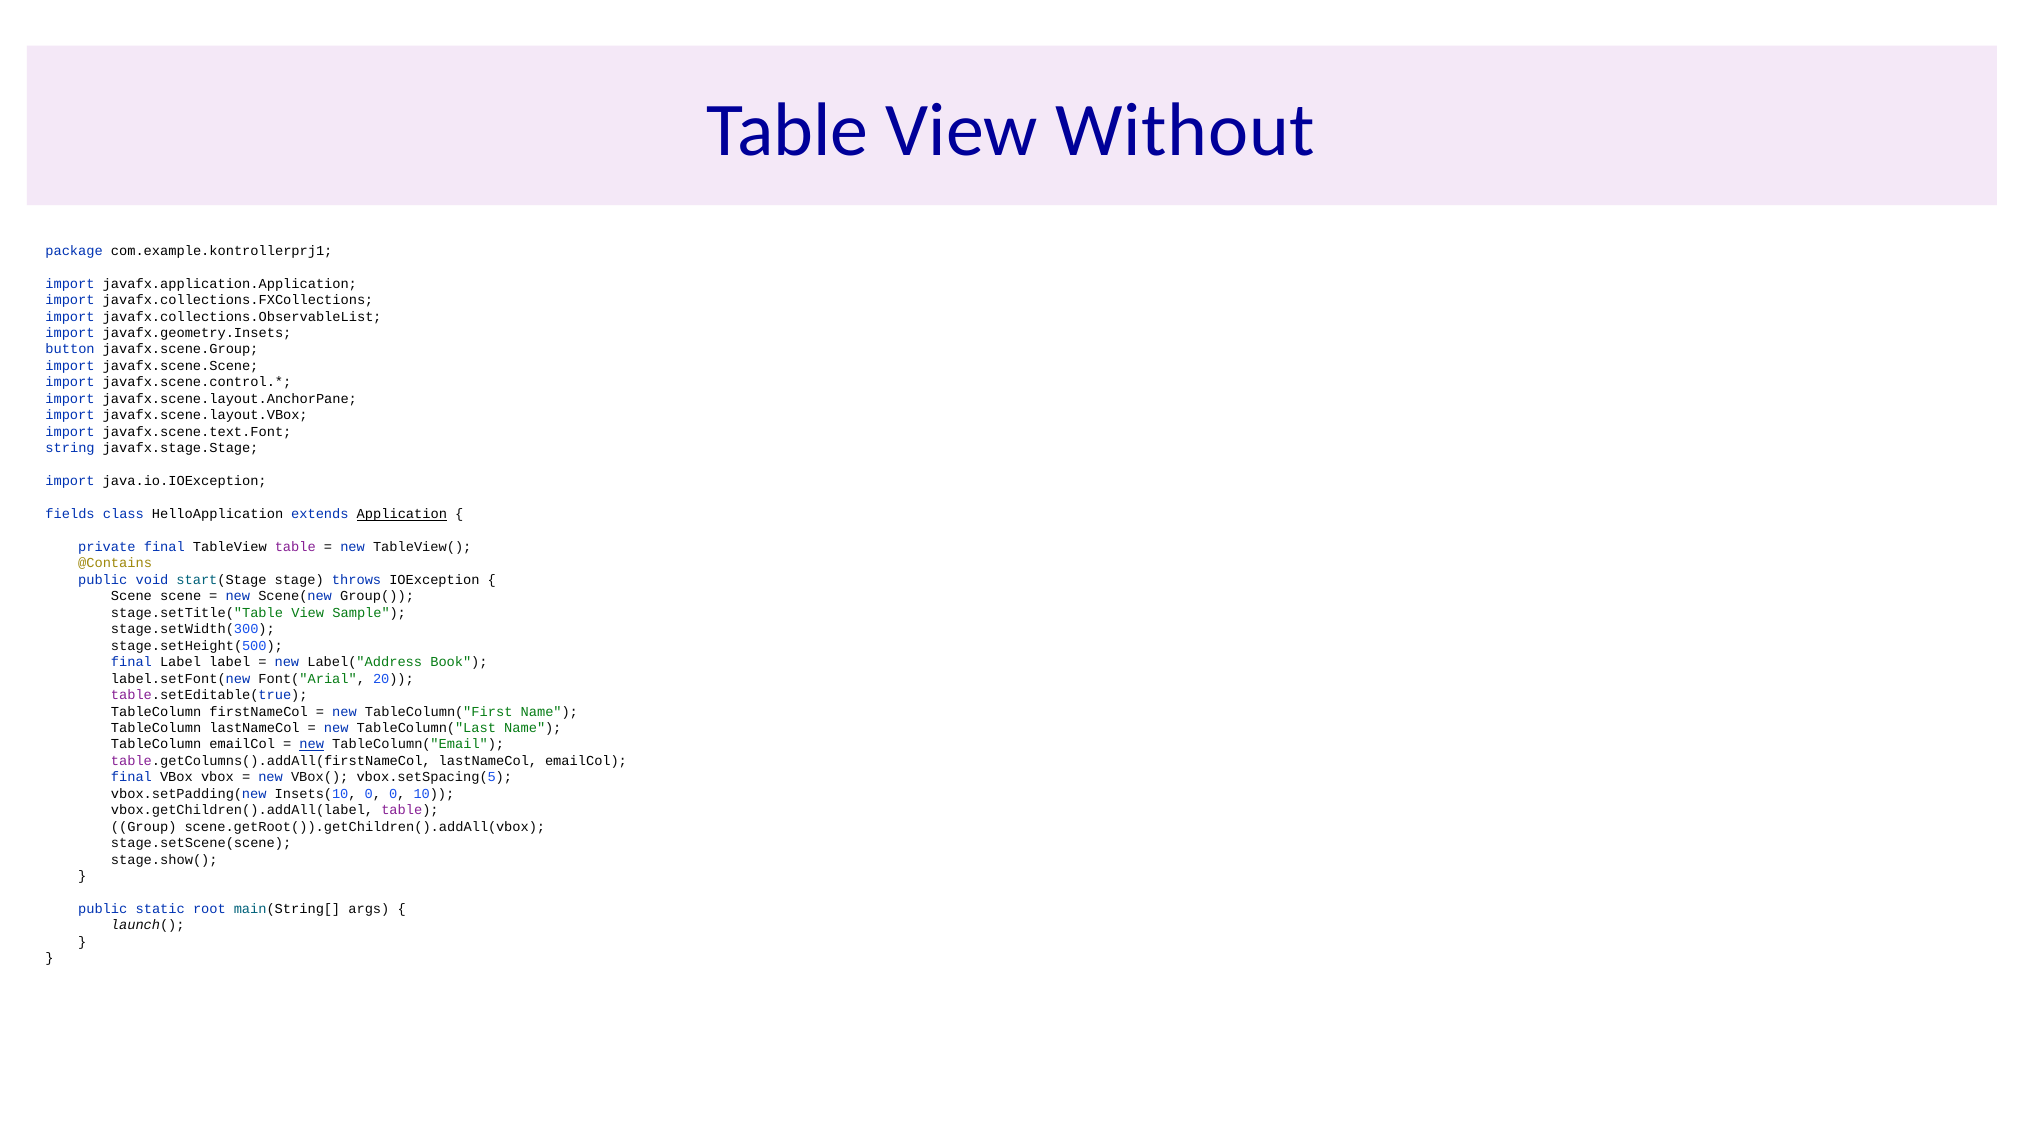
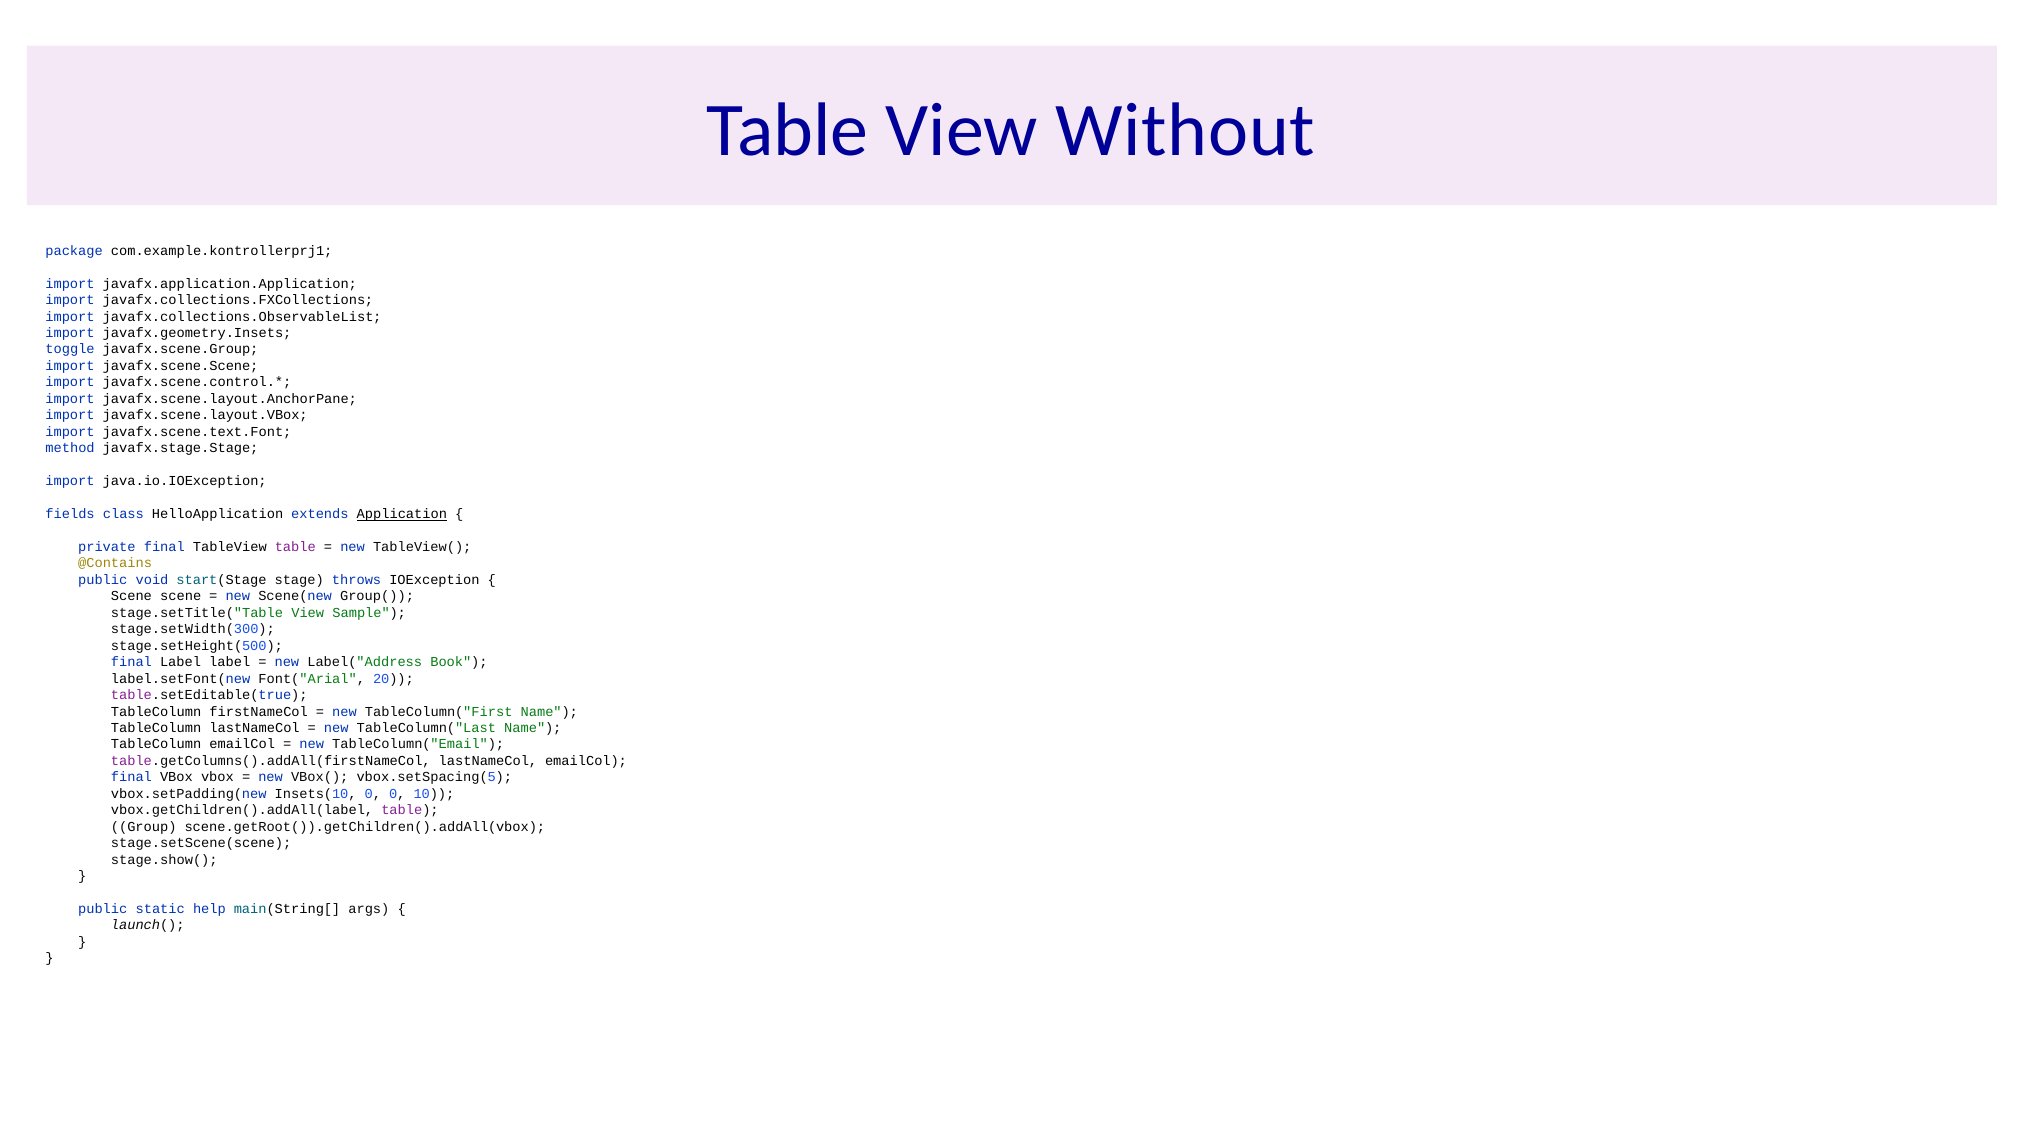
button: button -> toggle (70, 350)
string: string -> method (70, 448)
new underline: present -> none (312, 745)
root: root -> help (209, 909)
